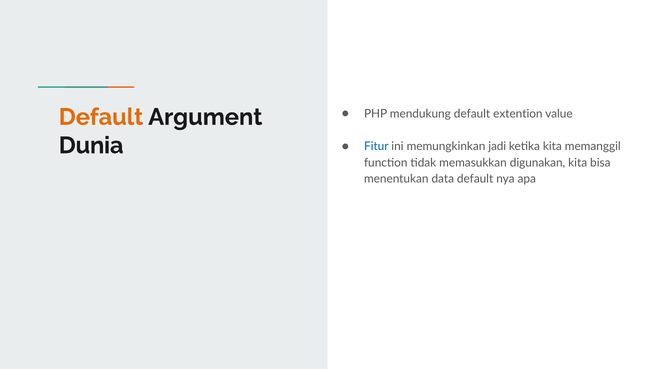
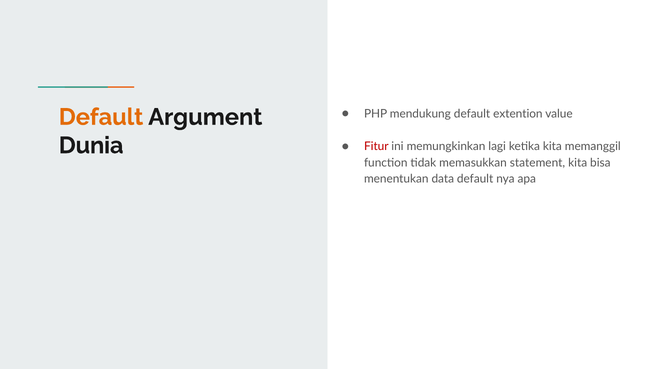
Fitur colour: blue -> red (376, 146)
jadi: jadi -> lagi (497, 146)
digunakan: digunakan -> statement (538, 162)
